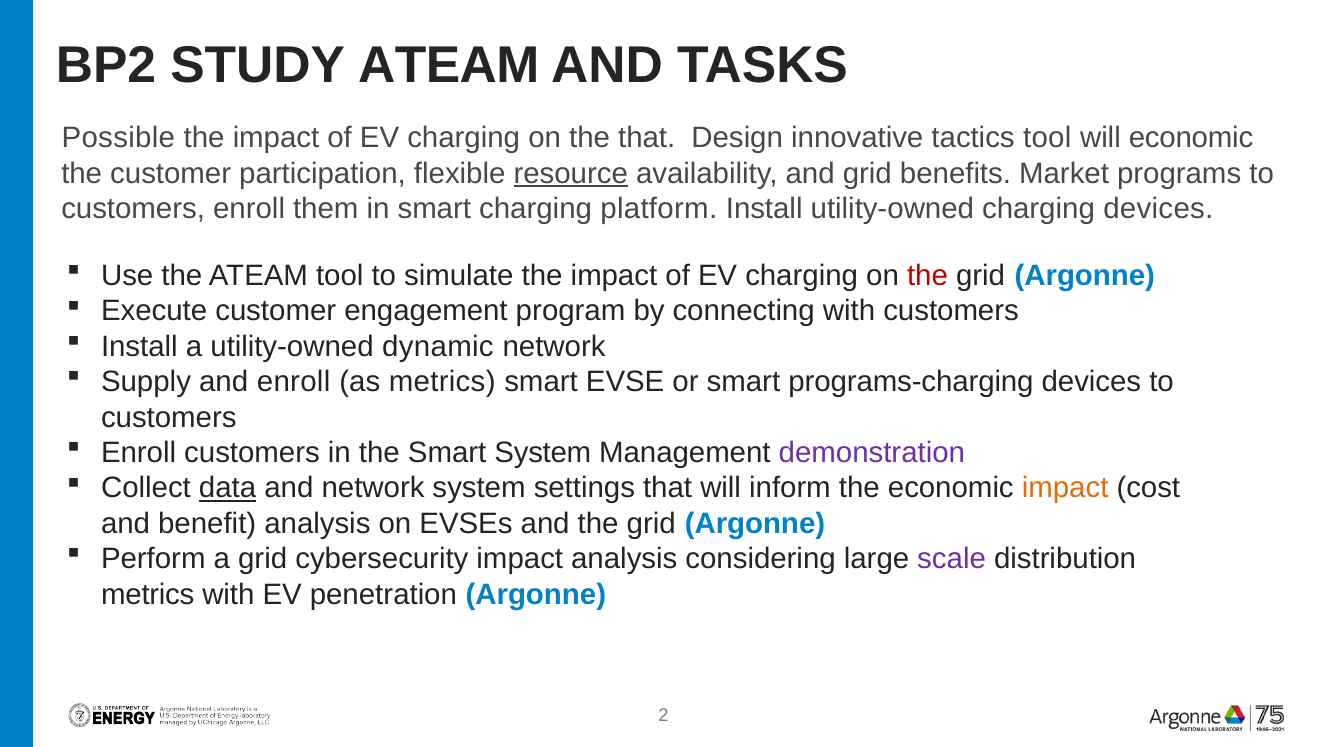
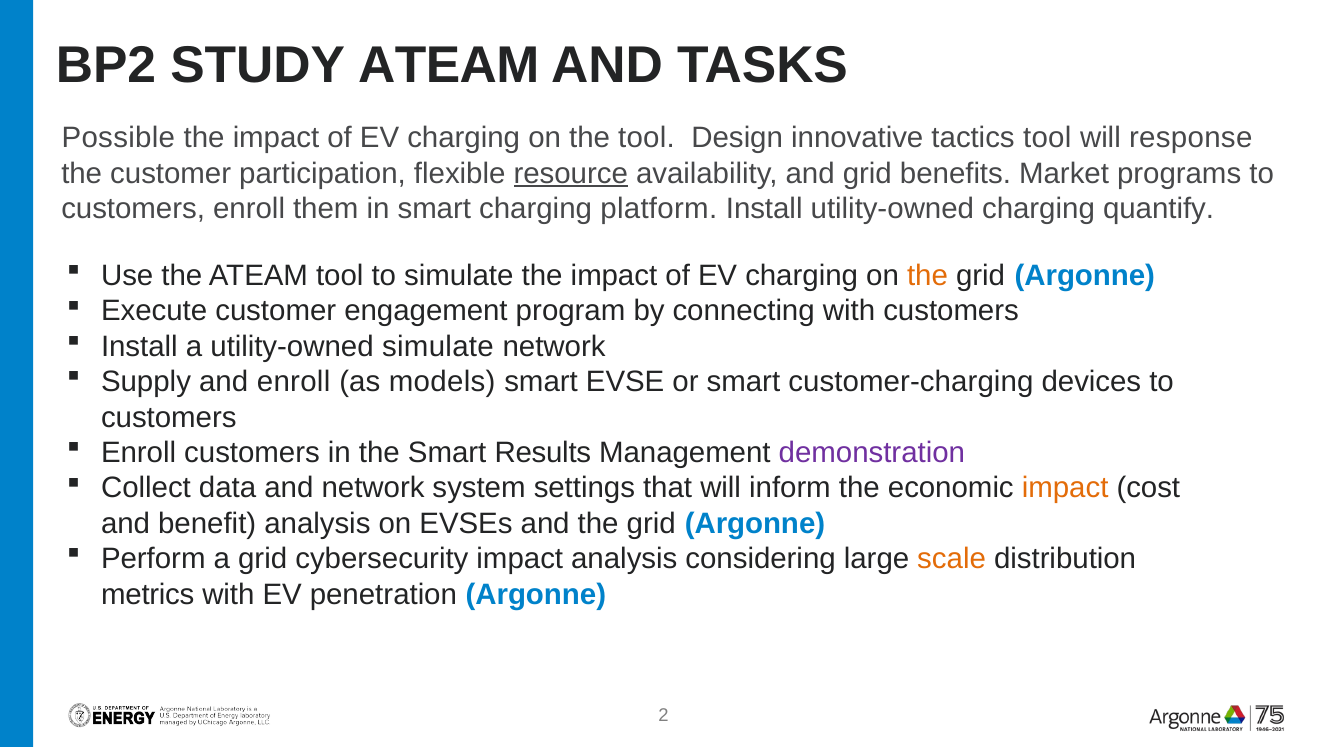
the that: that -> tool (647, 138)
will economic: economic -> response (1191, 138)
charging devices: devices -> quantify (1159, 209)
the colour: red -> orange (927, 276)
utility-owned dynamic: dynamic -> simulate (438, 346)
as metrics: metrics -> models (442, 382)
programs-charging: programs-charging -> customer-charging (911, 382)
Smart System: System -> Results (543, 452)
data underline: present -> none (228, 488)
scale colour: purple -> orange (952, 559)
